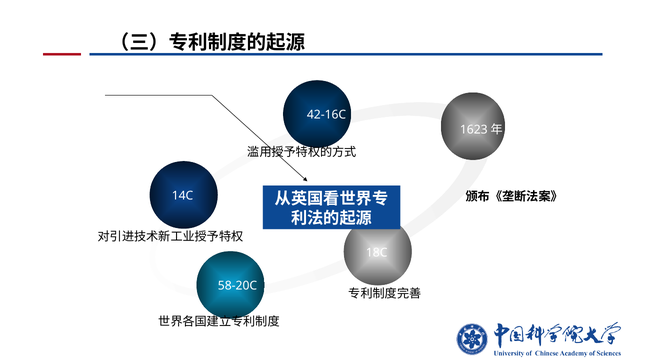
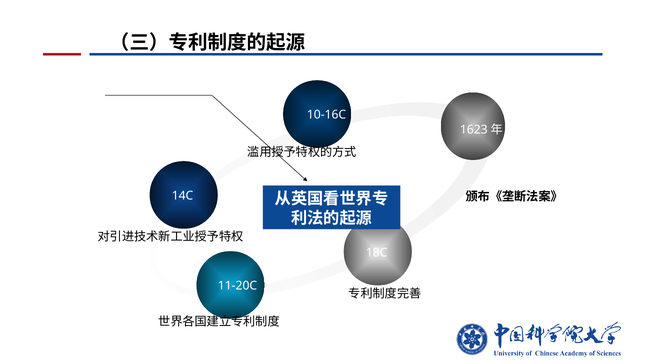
42-16C: 42-16C -> 10-16C (327, 115)
58-20C: 58-20C -> 11-20C (237, 286)
